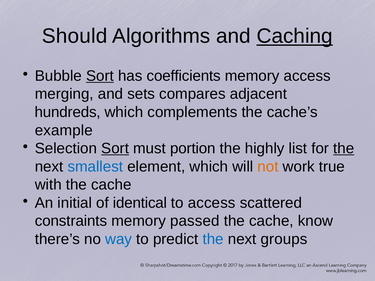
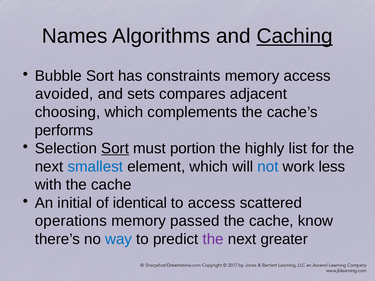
Should: Should -> Names (75, 36)
Sort underline: present -> none (100, 76)
coefficients: coefficients -> constraints (184, 76)
merging: merging -> avoided (64, 94)
hundreds: hundreds -> choosing (68, 112)
example: example -> performs (64, 130)
the underline: present -> none (344, 149)
not colour: orange -> blue (268, 167)
true: true -> less (332, 167)
constraints: constraints -> operations (71, 221)
the colour: blue -> purple (213, 239)
groups: groups -> greater (284, 239)
